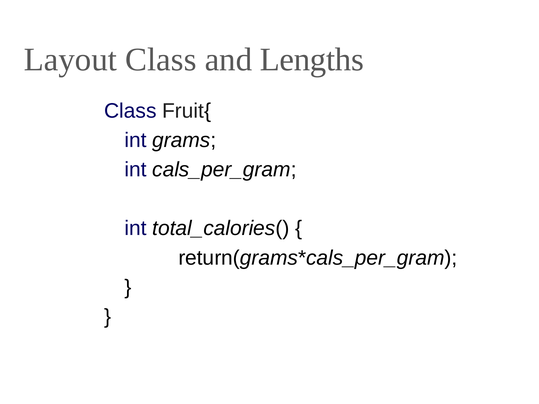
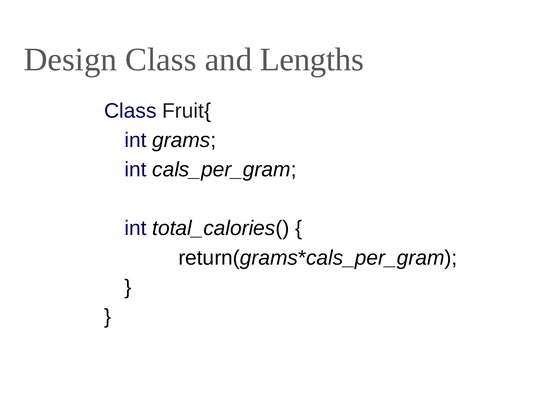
Layout: Layout -> Design (70, 60)
